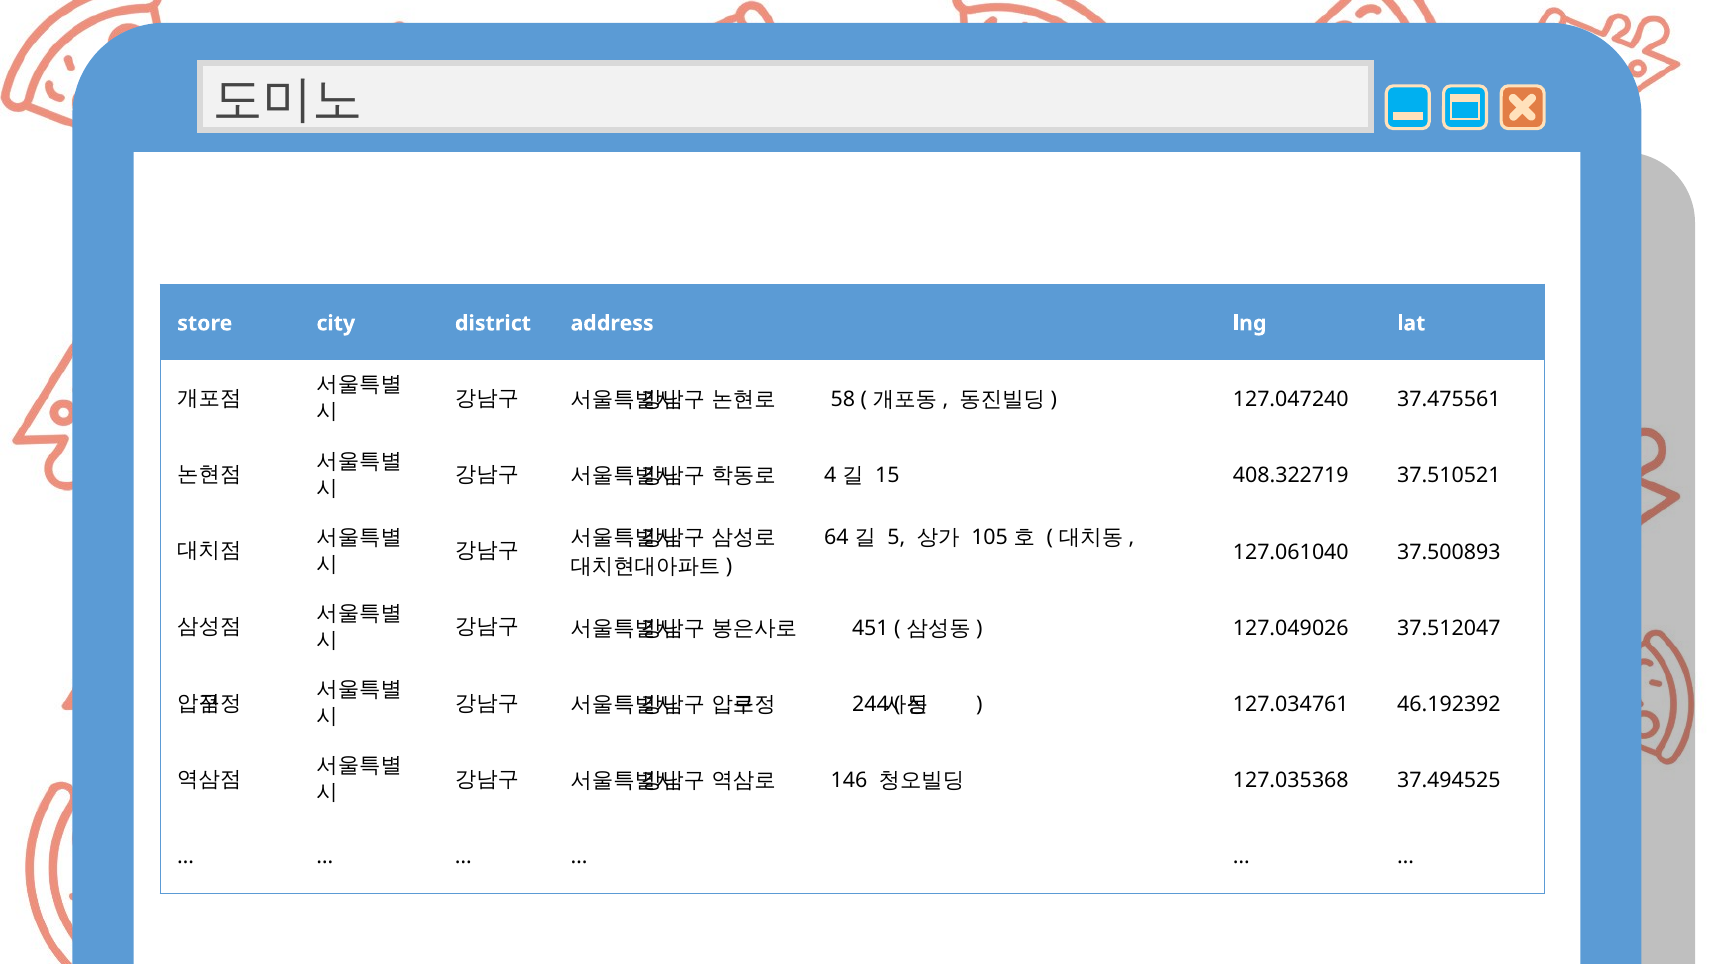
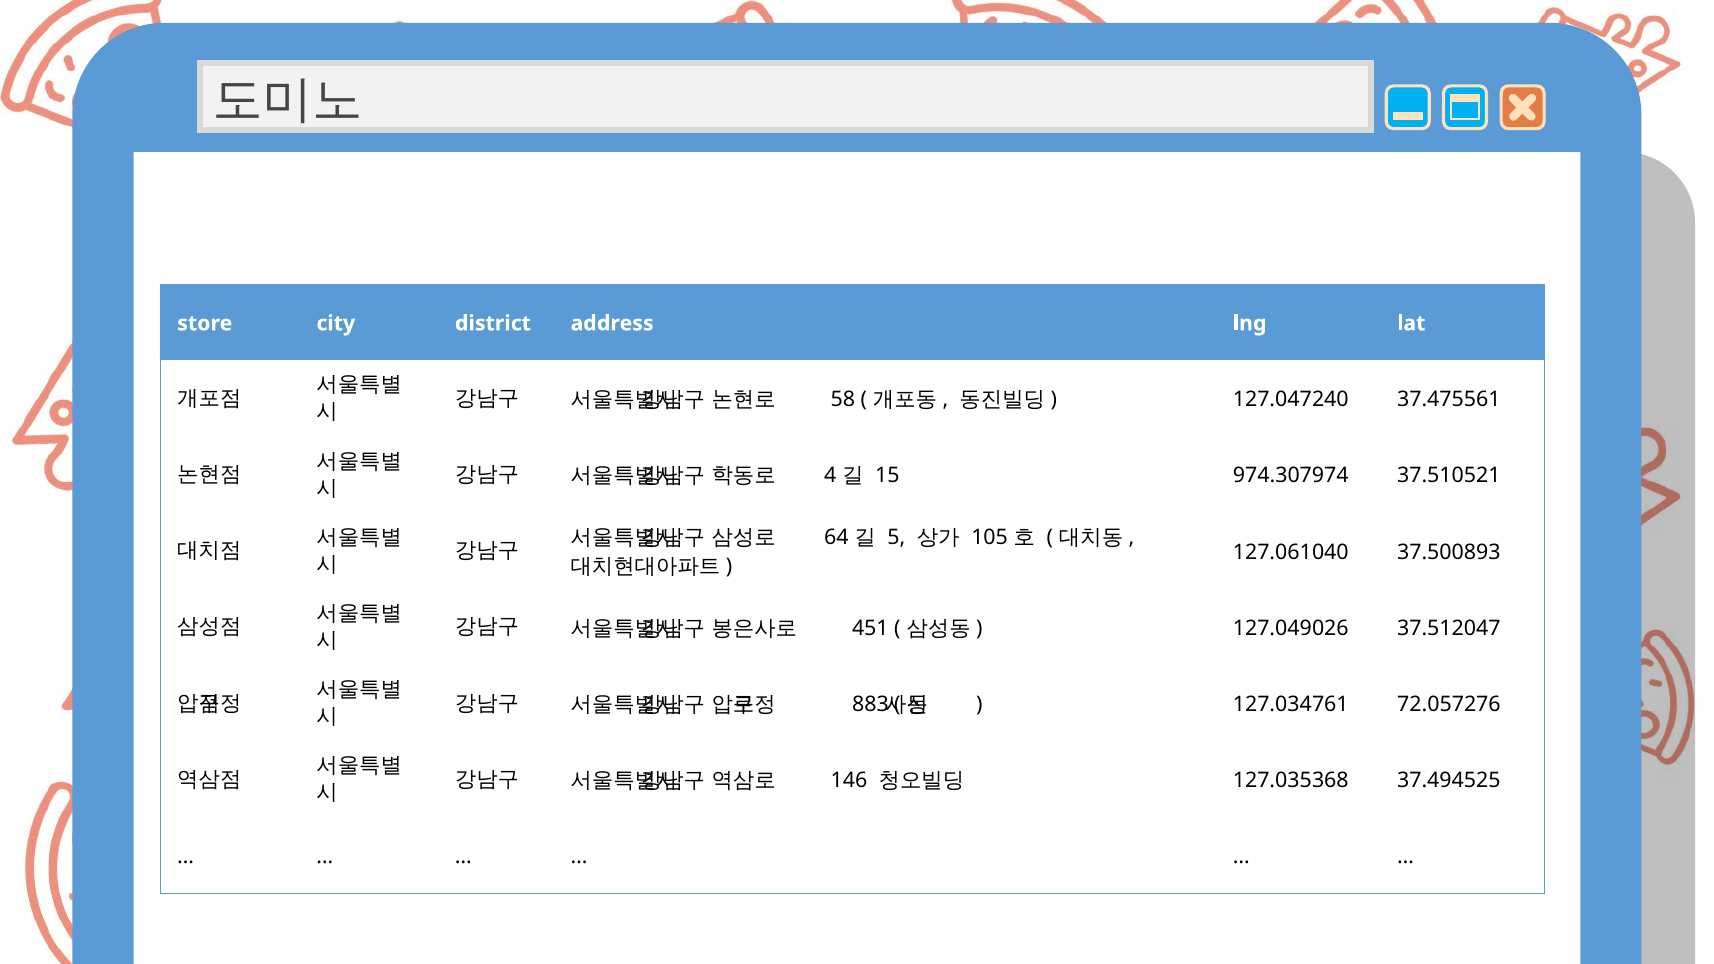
408.322719: 408.322719 -> 974.307974 (1291, 476)
244: 244 -> 883 (870, 704)
46.192392: 46.192392 -> 72.057276 (1449, 705)
